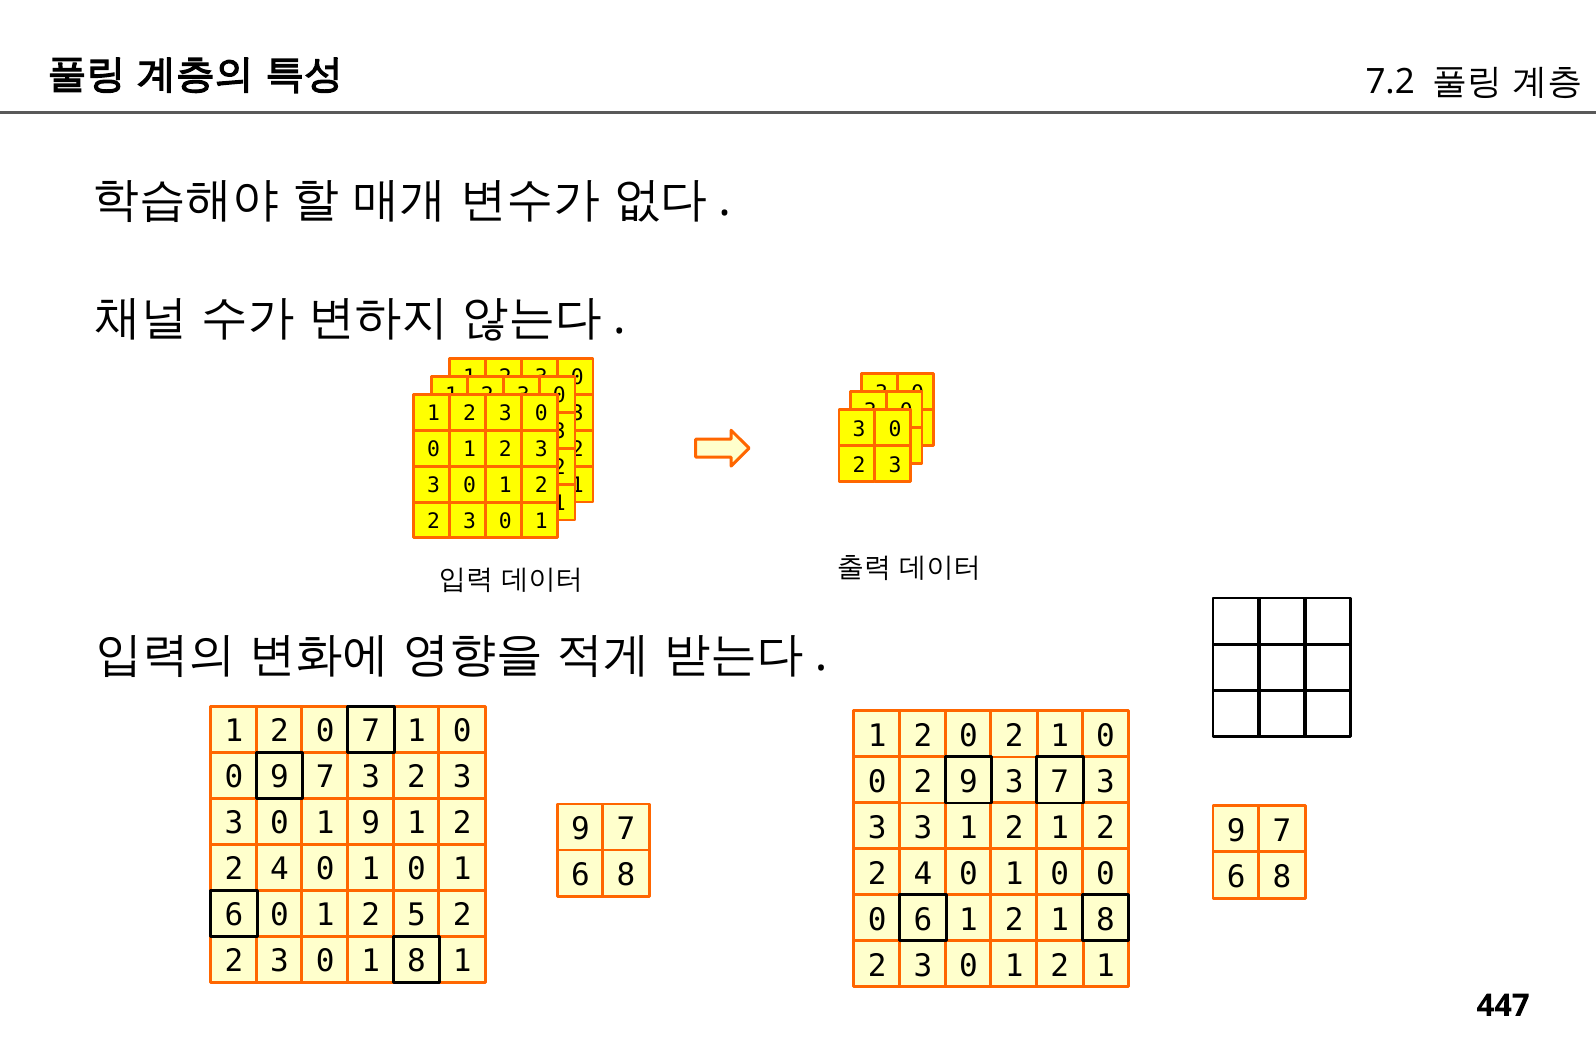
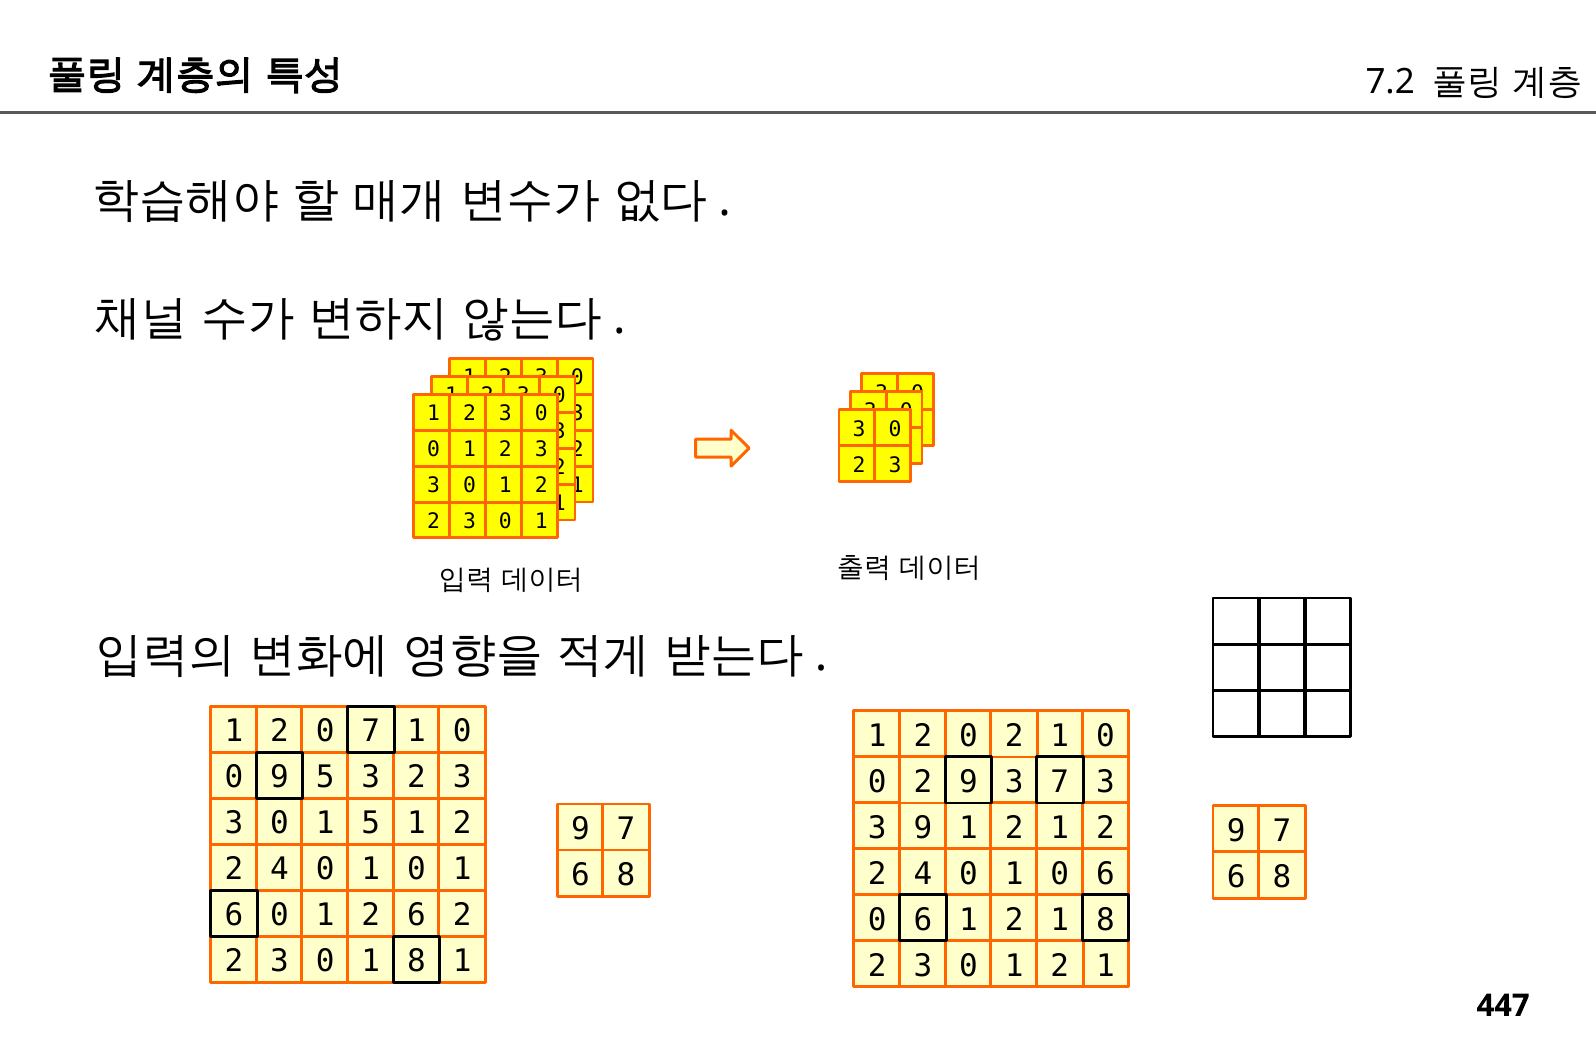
0 7: 7 -> 5 (325, 778)
1 9: 9 -> 5 (371, 824)
3: 3 -> 9 (923, 828)
0: 0 -> 6 (1105, 874)
2 5: 5 -> 6 (416, 916)
